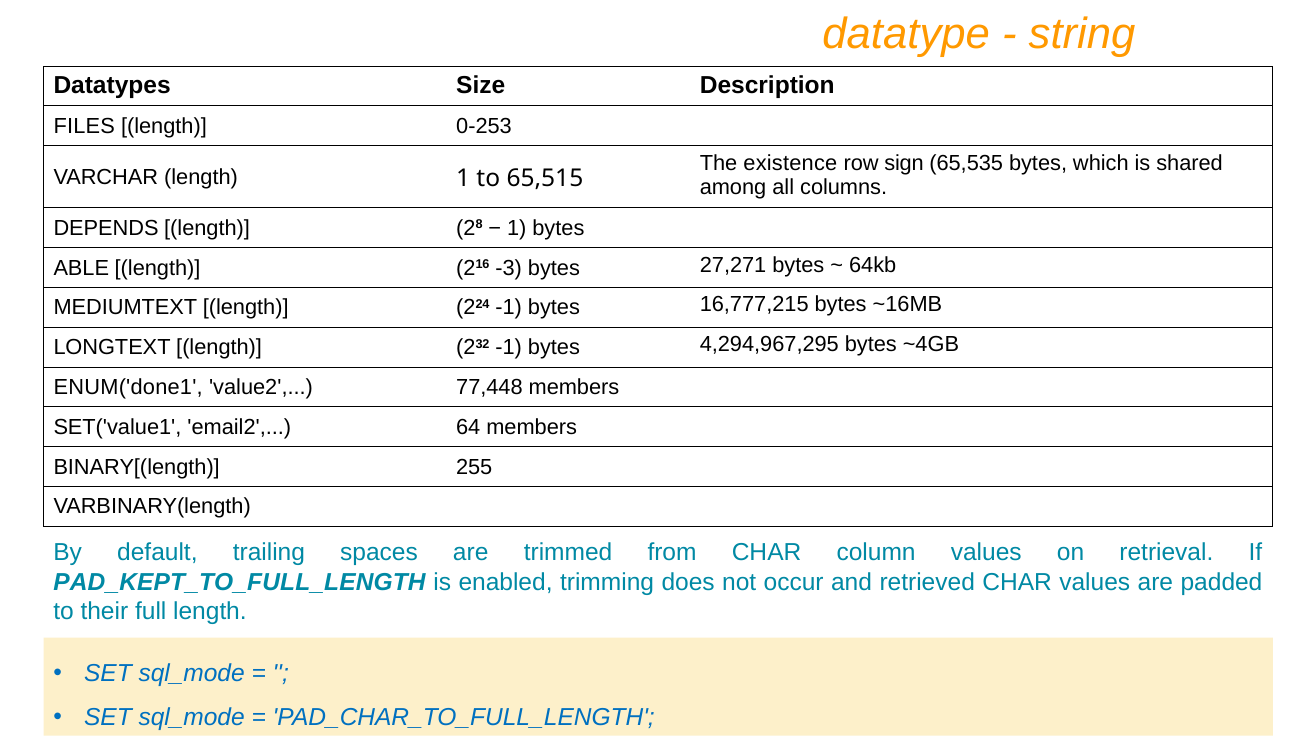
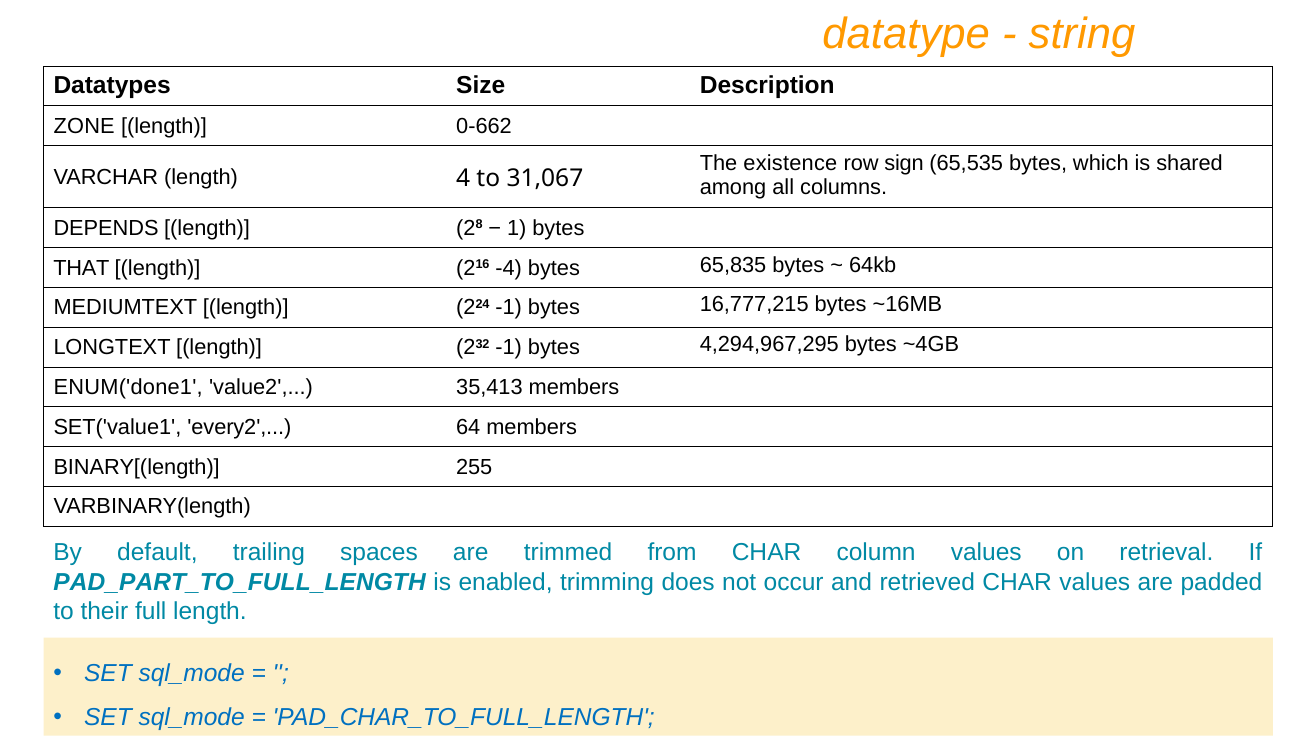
FILES: FILES -> ZONE (84, 126)
0-253: 0-253 -> 0-662 (484, 126)
length 1: 1 -> 4 (463, 178)
65,515: 65,515 -> 31,067 (545, 178)
ABLE: ABLE -> THAT (81, 268)
-3: -3 -> -4 (509, 268)
27,271: 27,271 -> 65,835 (733, 265)
77,448: 77,448 -> 35,413 (489, 387)
email2: email2 -> every2 (239, 427)
PAD_KEPT_TO_FULL_LENGTH: PAD_KEPT_TO_FULL_LENGTH -> PAD_PART_TO_FULL_LENGTH (240, 583)
